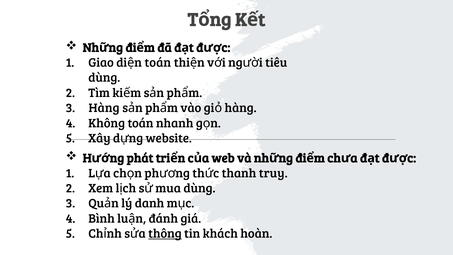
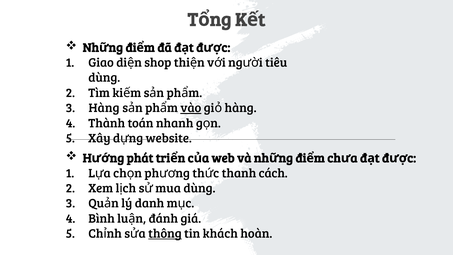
toán: toán -> shop (158, 63)
vào underline: none -> present (191, 108)
Không: Không -> Thành (107, 123)
truy: truy -> cách (272, 173)
